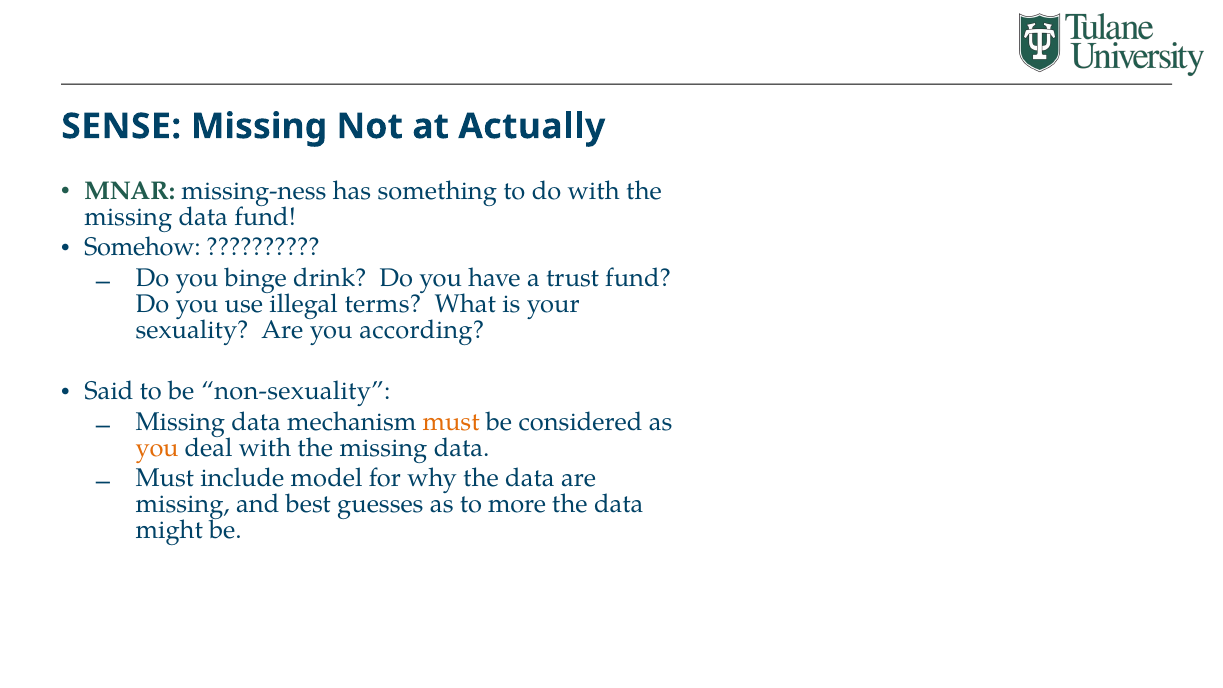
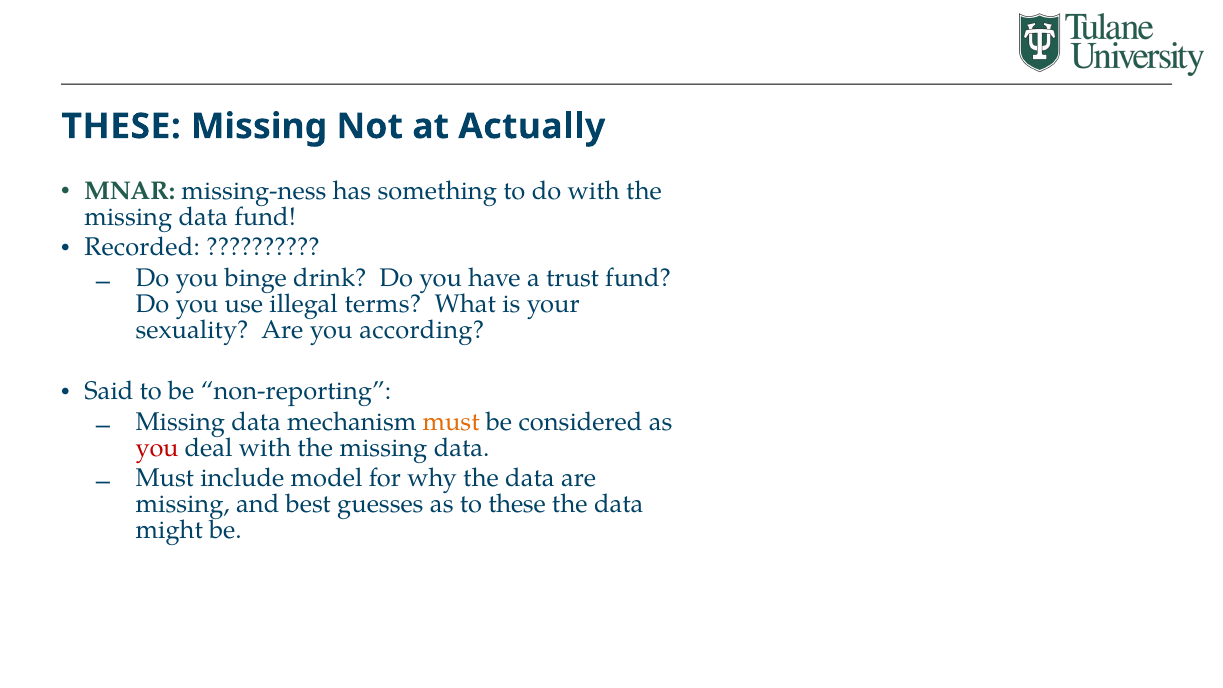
SENSE: SENSE -> THESE (121, 126)
Somehow: Somehow -> Recorded (142, 247)
non-sexuality: non-sexuality -> non-reporting (296, 391)
you colour: orange -> red (157, 448)
to more: more -> these (517, 504)
